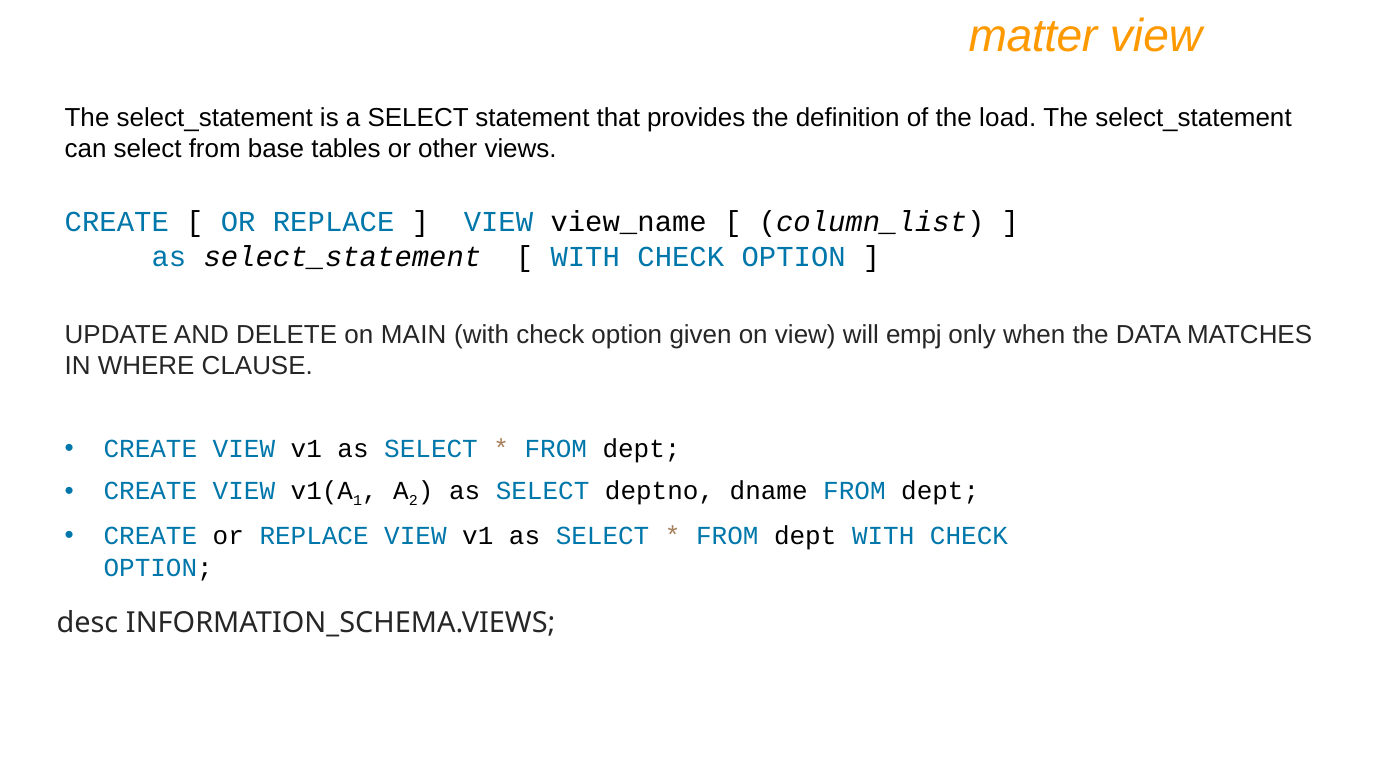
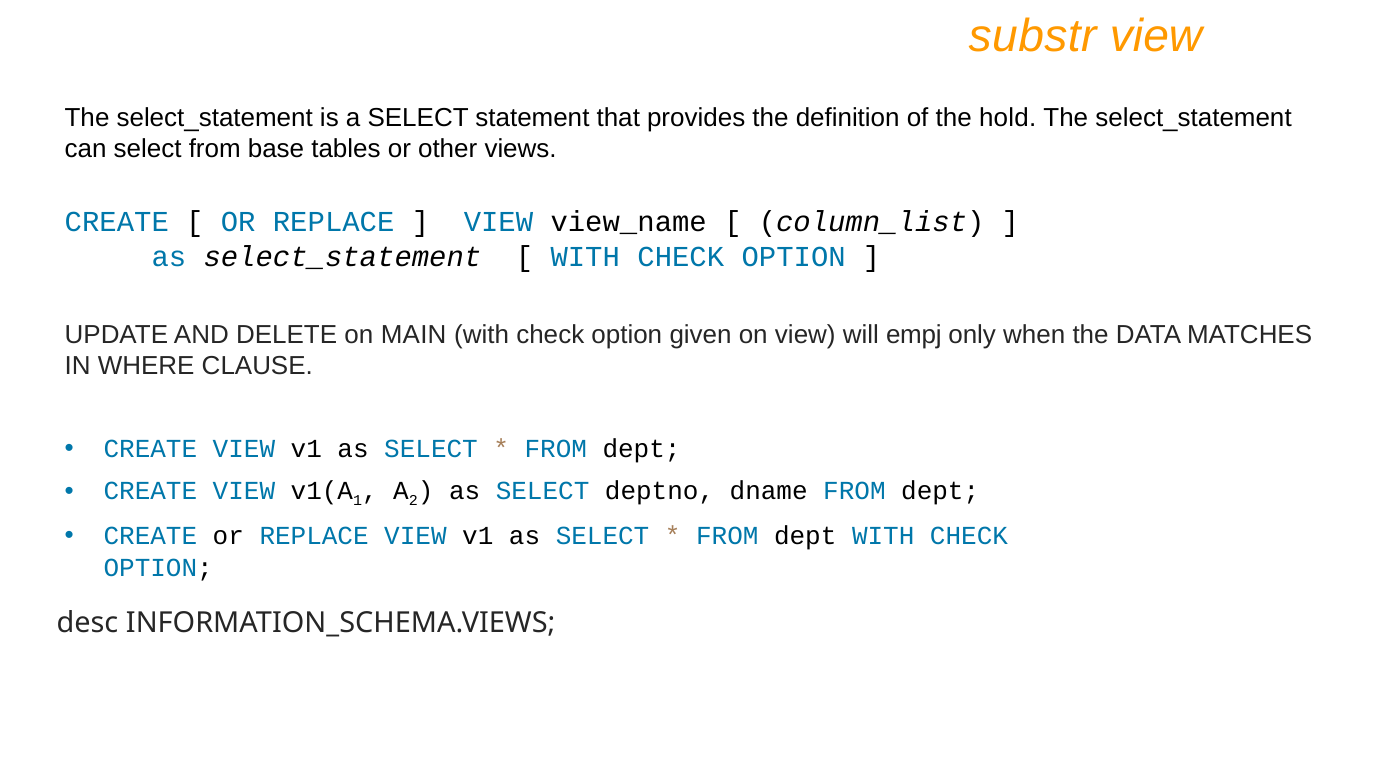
matter: matter -> substr (1033, 36)
load: load -> hold (1008, 118)
